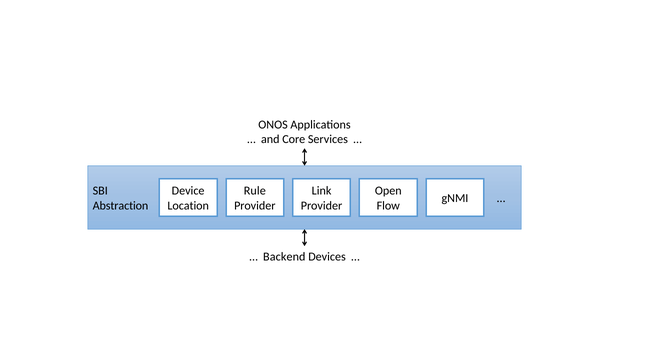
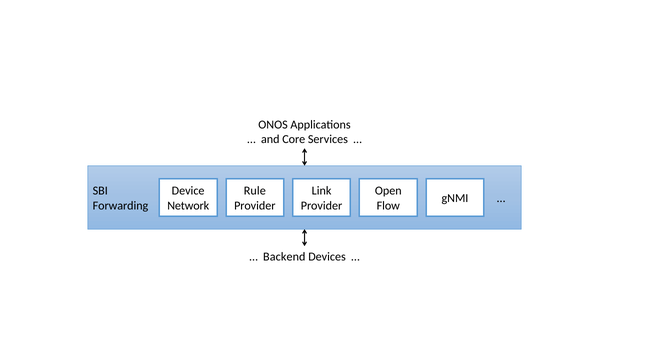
Abstraction: Abstraction -> Forwarding (120, 205)
Location: Location -> Network (188, 205)
